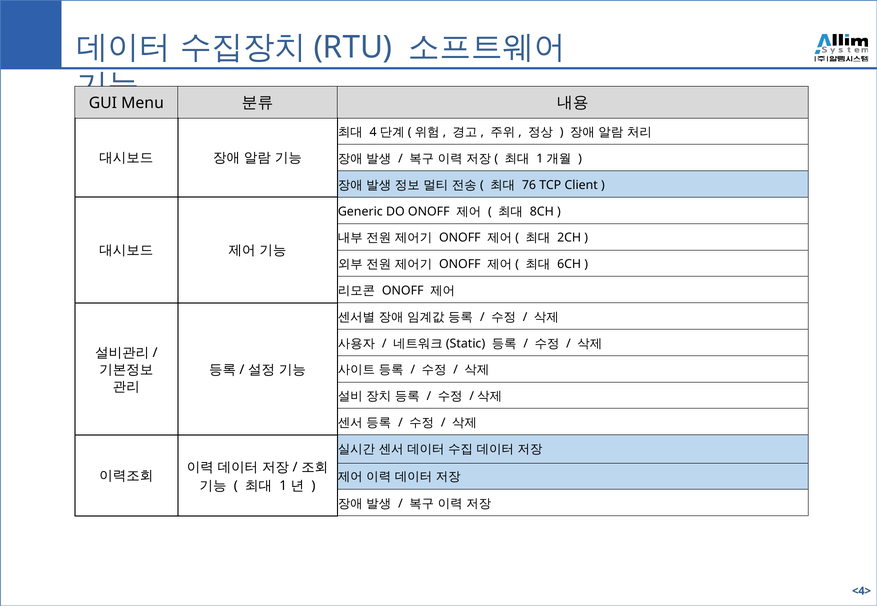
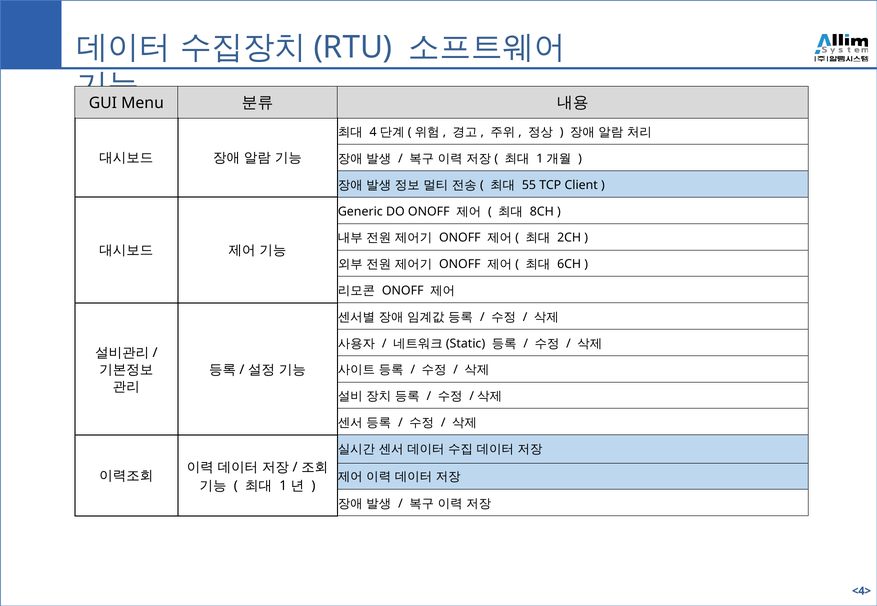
76: 76 -> 55 (529, 185)
